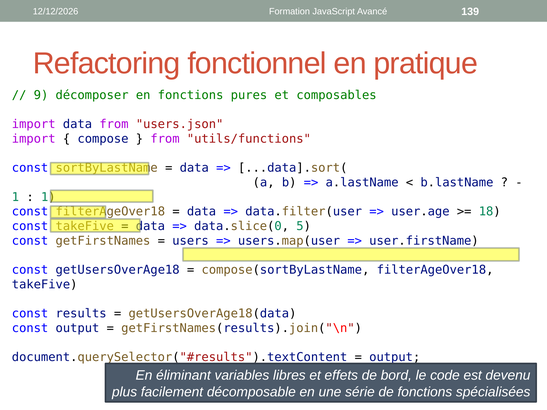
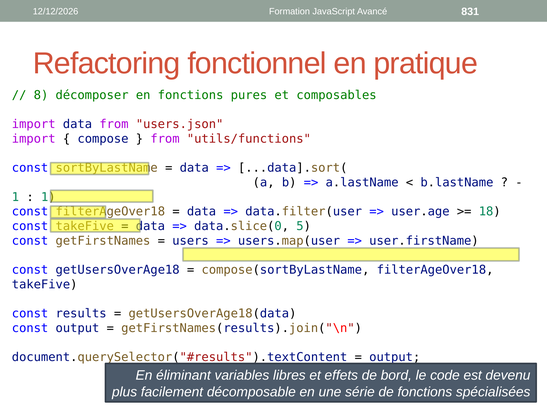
139: 139 -> 831 (470, 12)
9: 9 -> 8 (41, 95)
